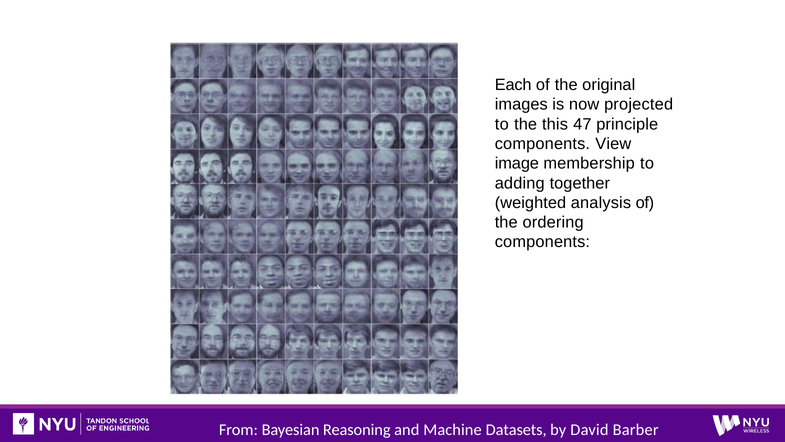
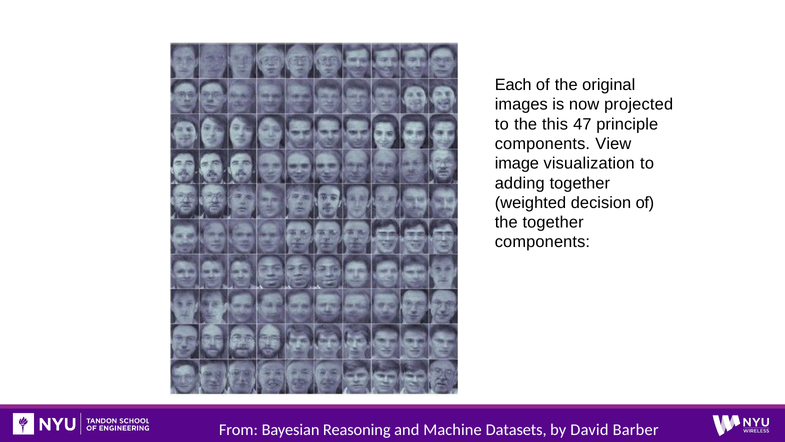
membership: membership -> visualization (589, 163)
analysis: analysis -> decision (601, 203)
the ordering: ordering -> together (553, 222)
